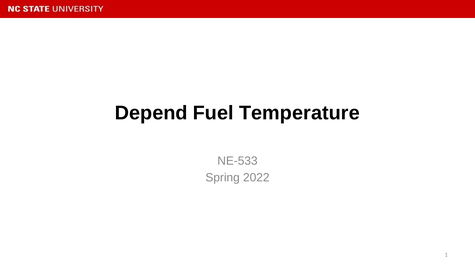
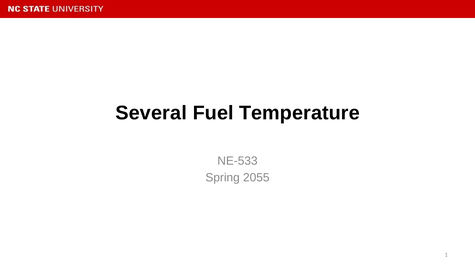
Depend: Depend -> Several (151, 113)
2022: 2022 -> 2055 (256, 178)
